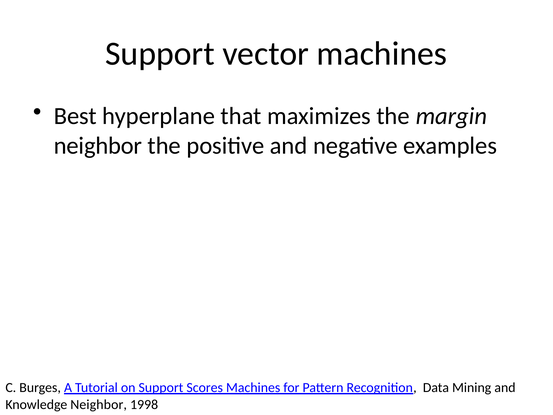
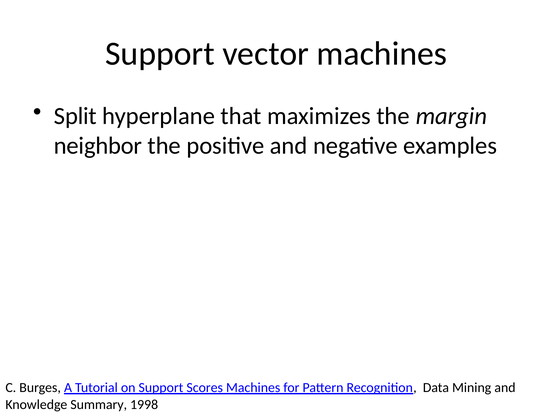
Best: Best -> Split (75, 116)
Knowledge Neighbor: Neighbor -> Summary (99, 404)
